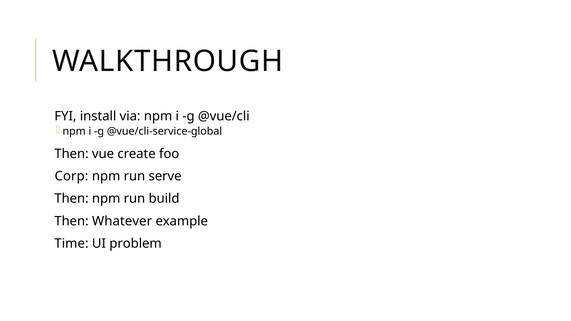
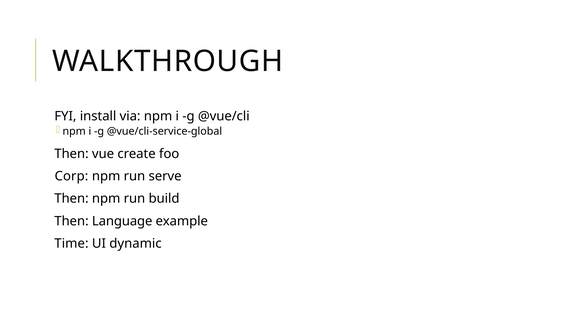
Whatever: Whatever -> Language (122, 221)
problem: problem -> dynamic (136, 244)
